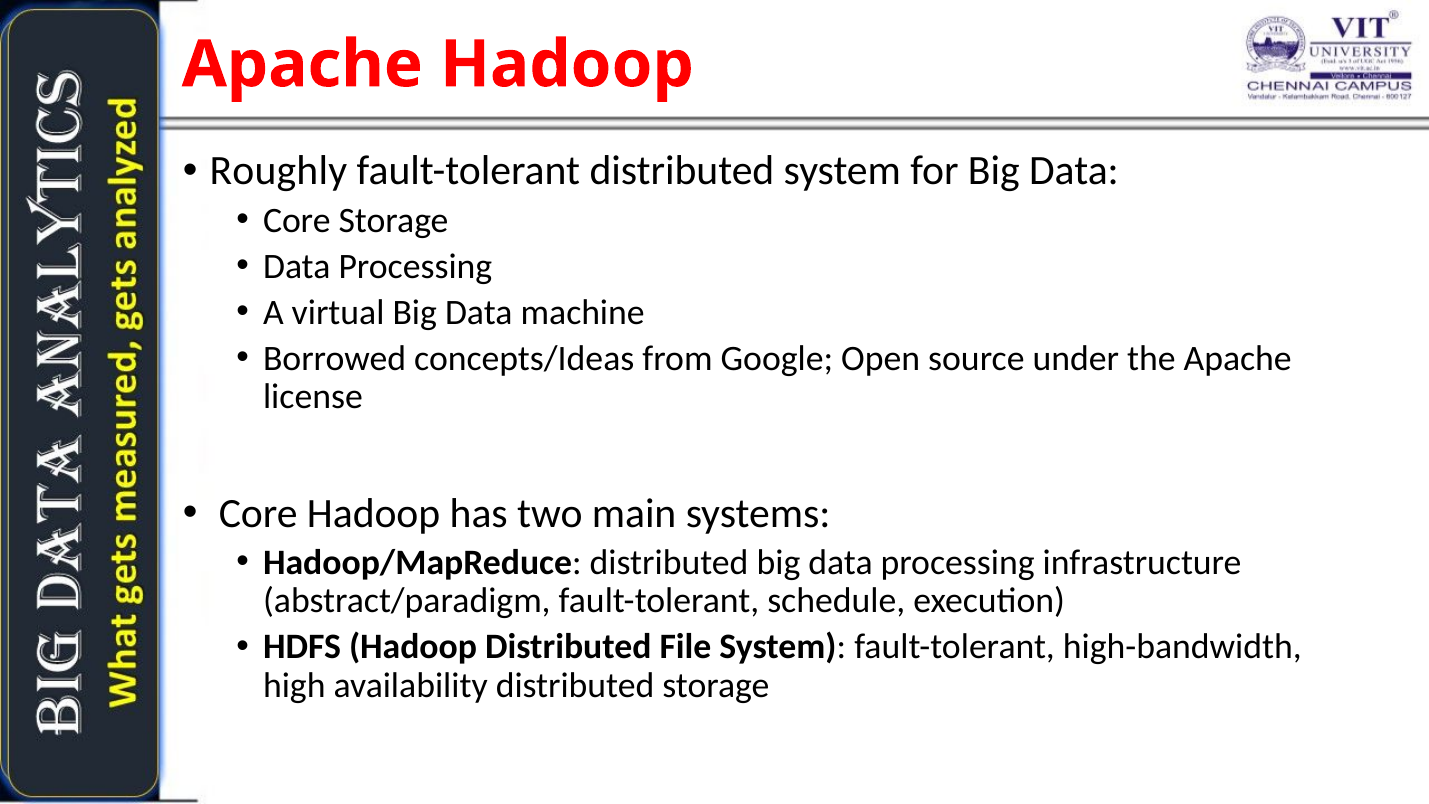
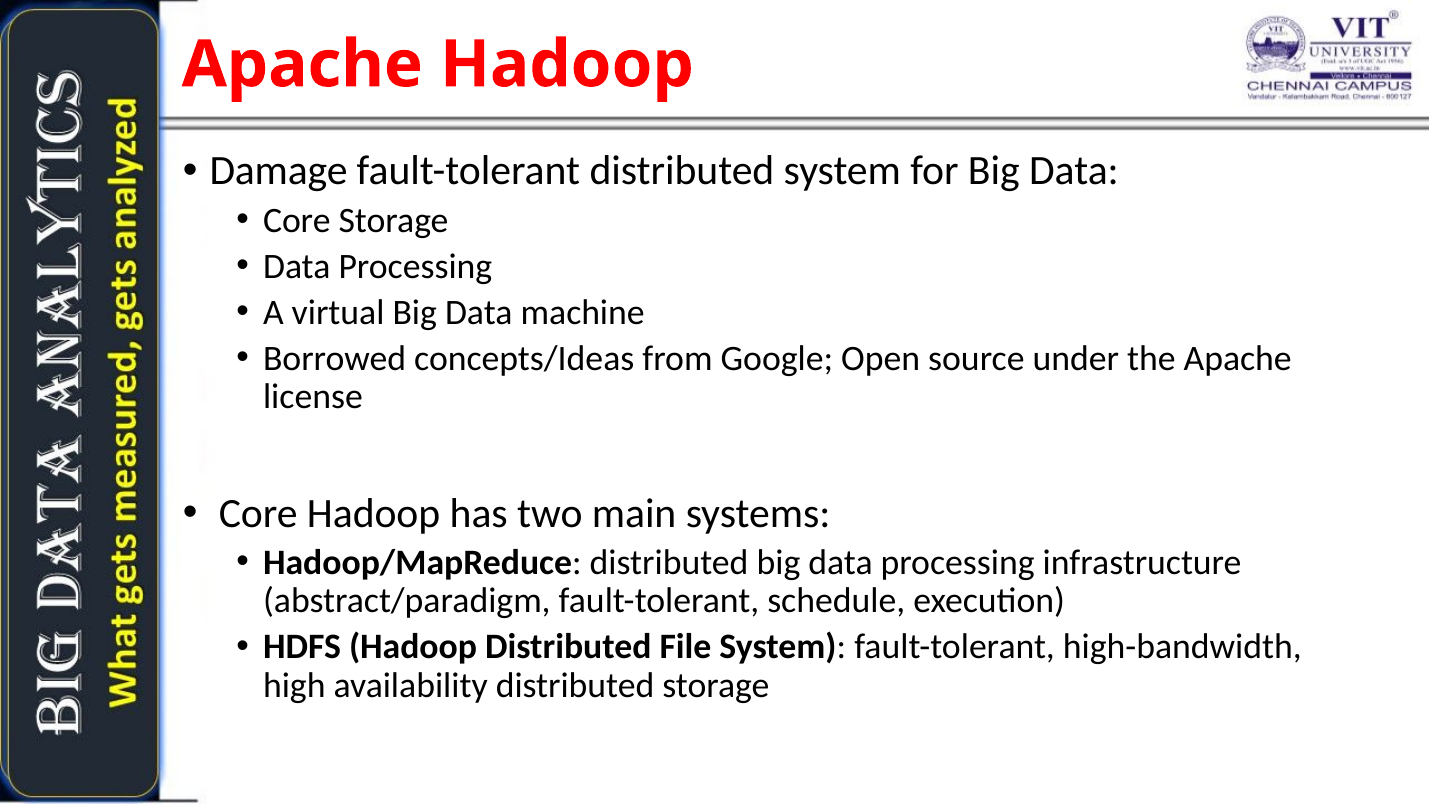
Roughly: Roughly -> Damage (279, 171)
